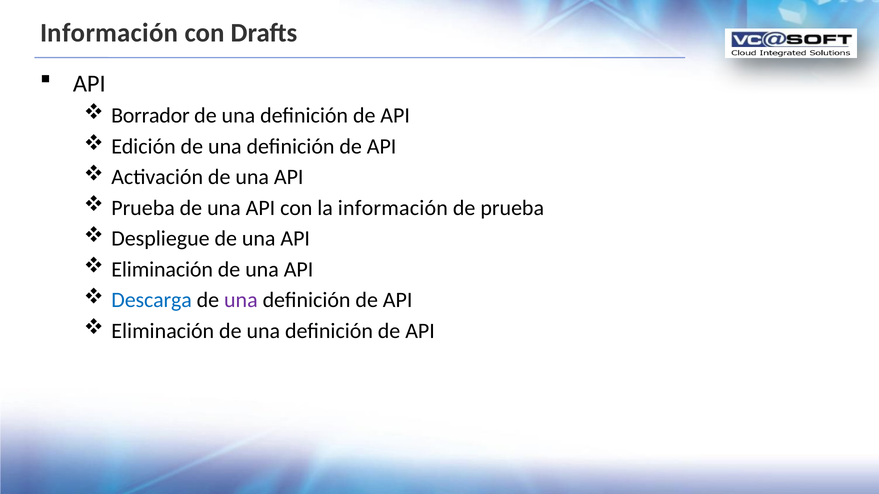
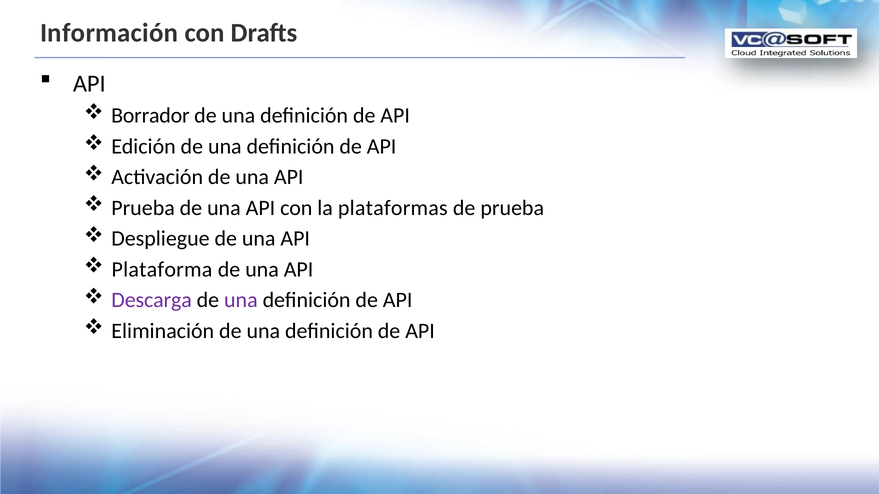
la información: información -> plataformas (393, 208)
Eliminación: Eliminación -> Plataforma (162, 270)
Descarga colour: blue -> purple (152, 300)
